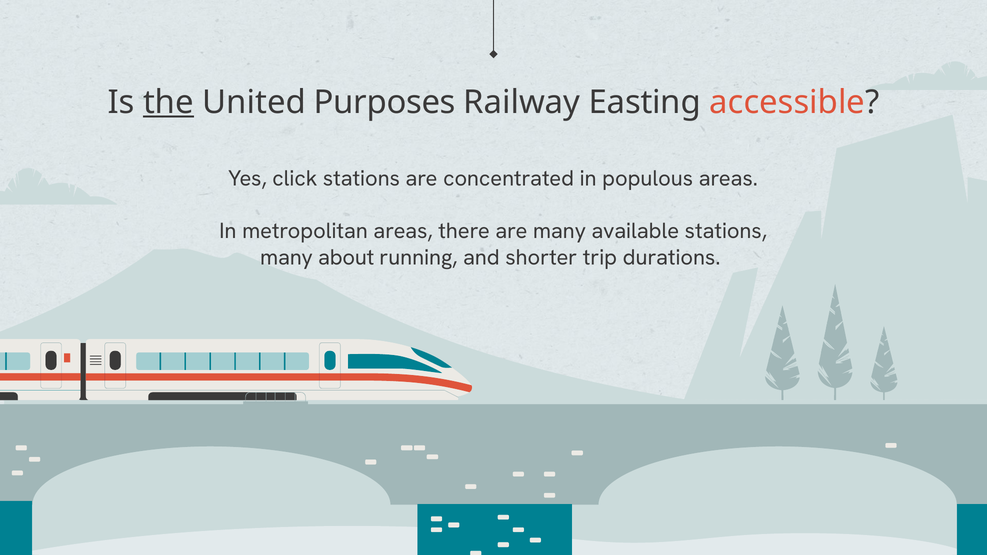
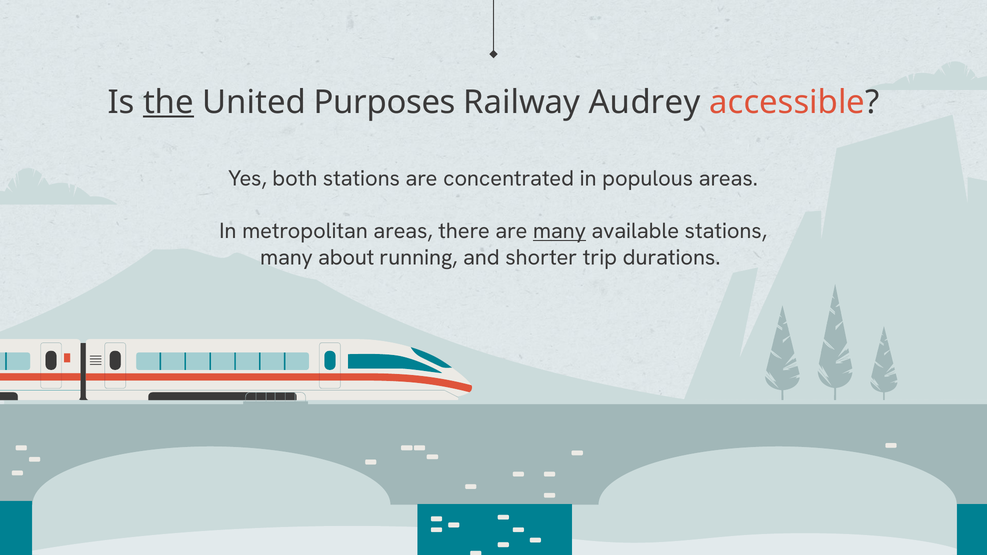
Easting: Easting -> Audrey (645, 102)
click: click -> both (295, 178)
many underline: none -> present (560, 231)
